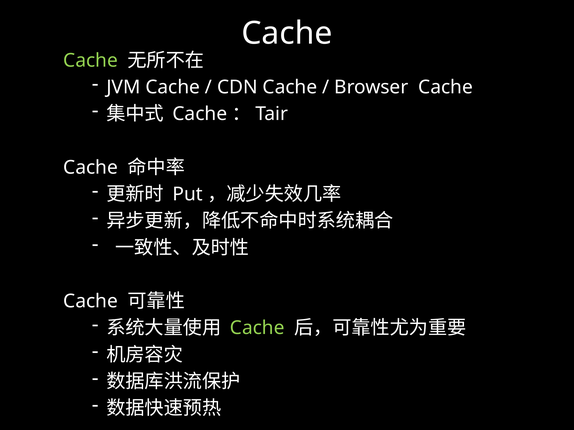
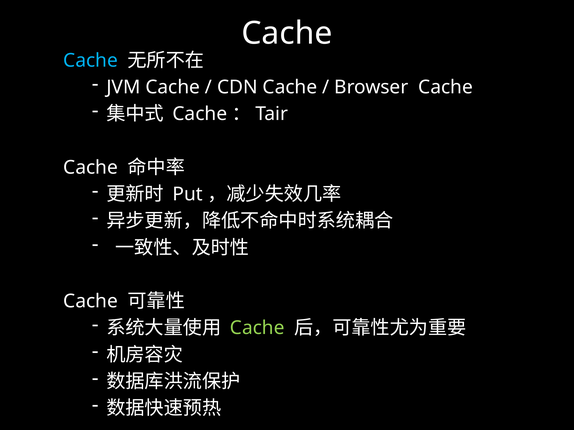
Cache colour: light green -> light blue (91, 61)
